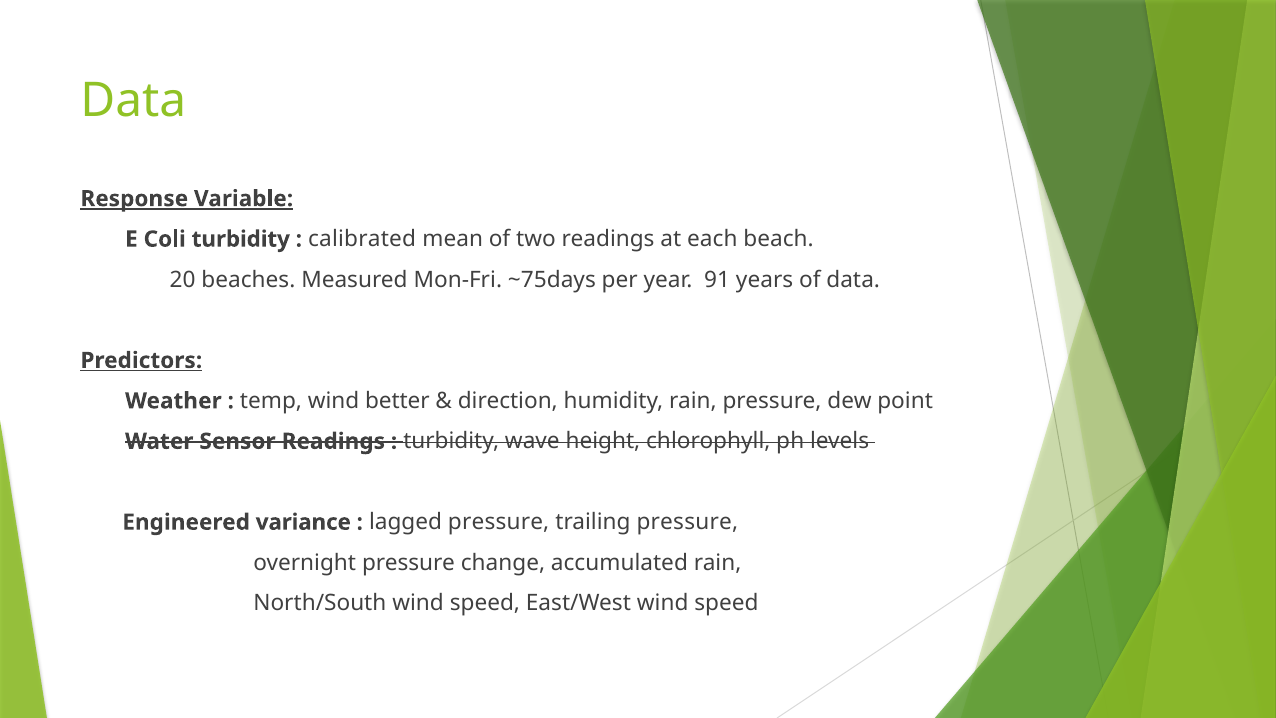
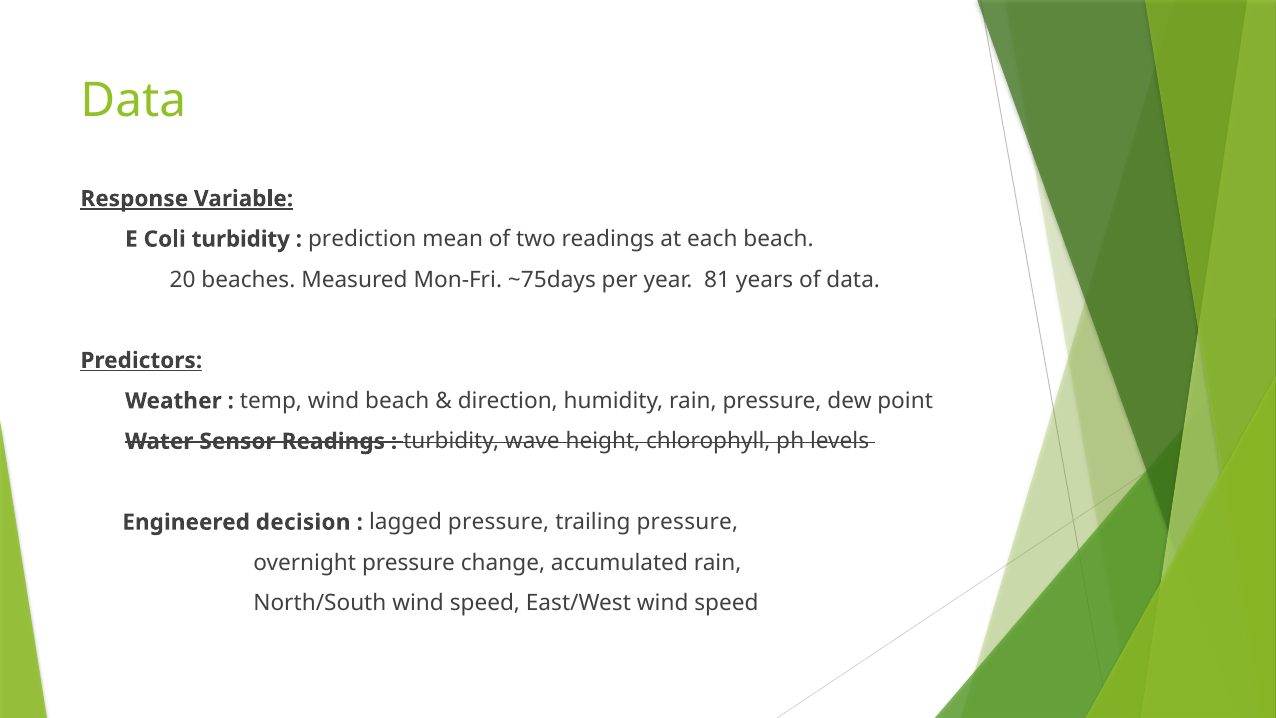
calibrated: calibrated -> prediction (362, 239)
91: 91 -> 81 (717, 280)
wind better: better -> beach (397, 401)
variance: variance -> decision (303, 522)
